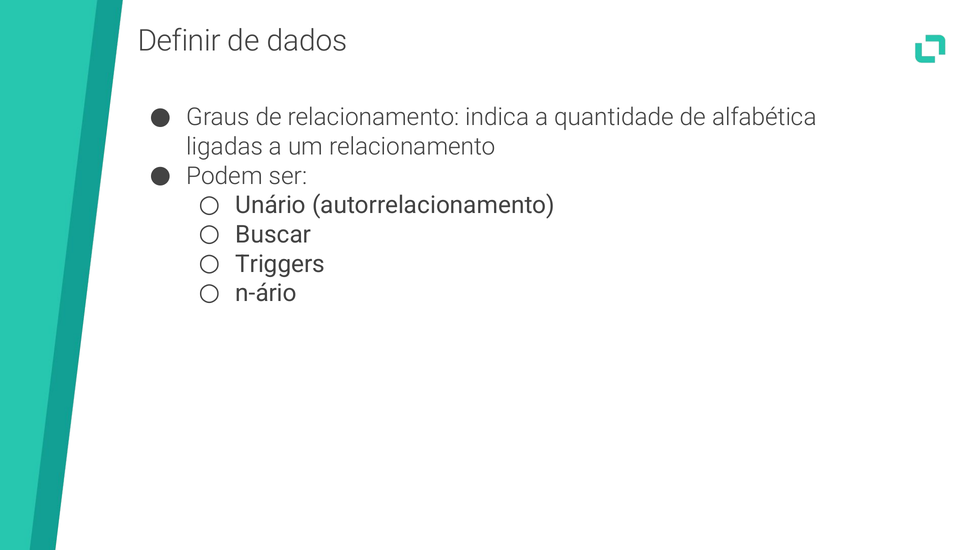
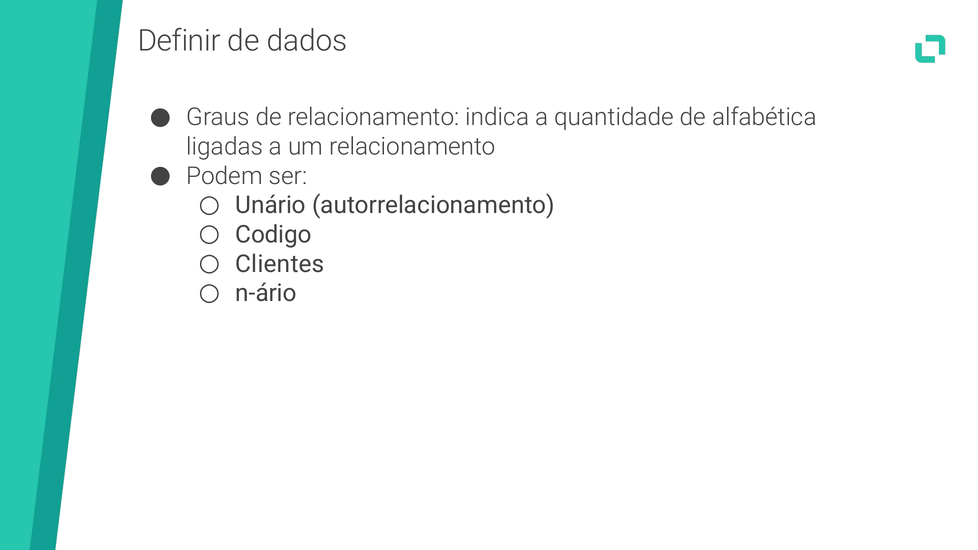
Buscar: Buscar -> Codigo (273, 235)
Triggers: Triggers -> Clientes (280, 264)
